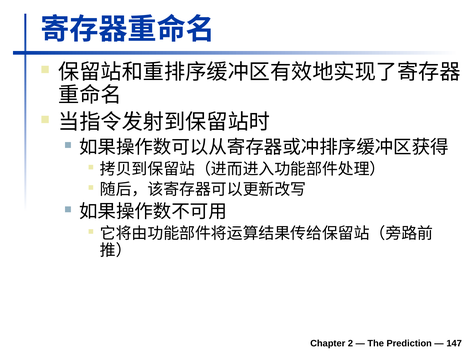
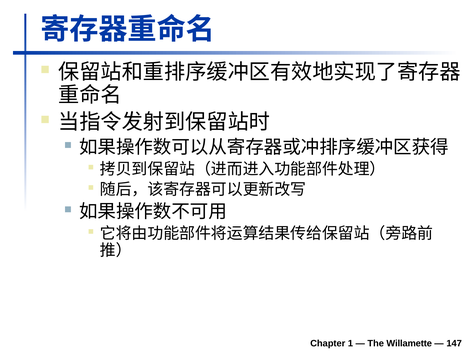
2: 2 -> 1 (350, 344)
Prediction: Prediction -> Willamette (409, 344)
